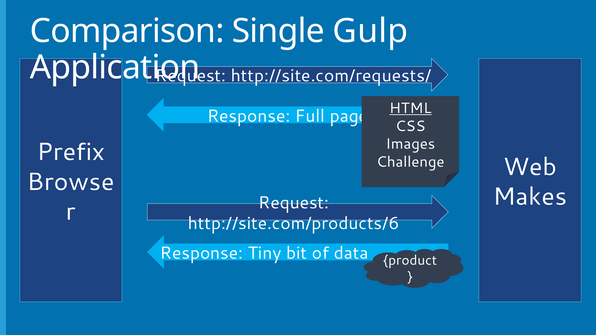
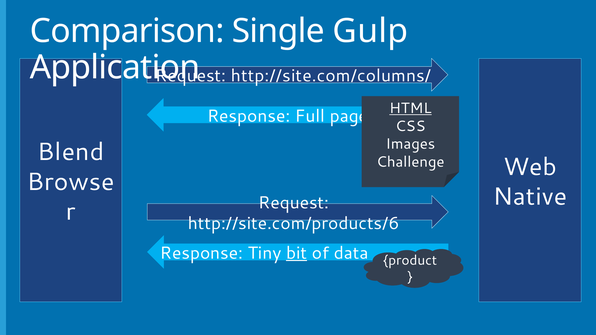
http://site.com/requests/: http://site.com/requests/ -> http://site.com/columns/ (331, 76)
Prefix: Prefix -> Blend (71, 152)
Makes: Makes -> Native (530, 197)
bit underline: none -> present (297, 253)
